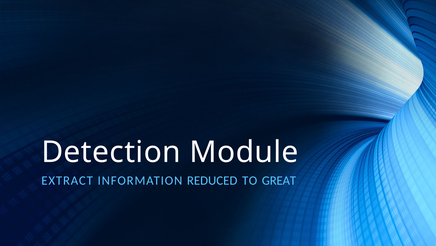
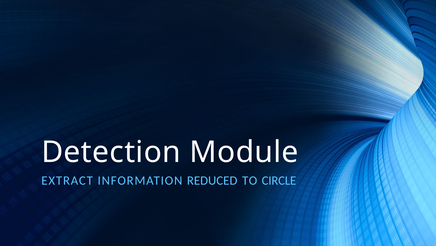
GREAT: GREAT -> CIRCLE (279, 180)
